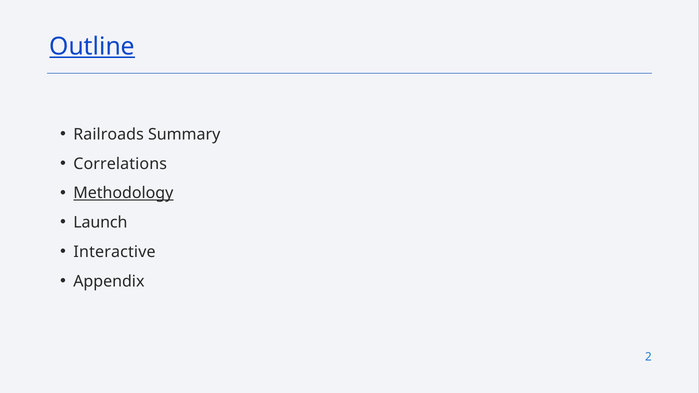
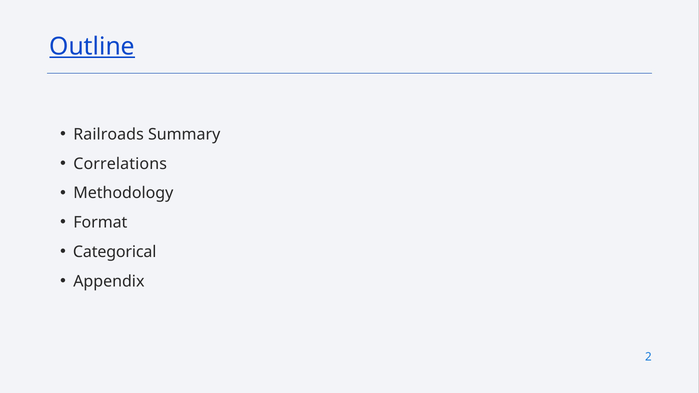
Methodology underline: present -> none (123, 193)
Launch: Launch -> Format (100, 223)
Interactive: Interactive -> Categorical (115, 252)
